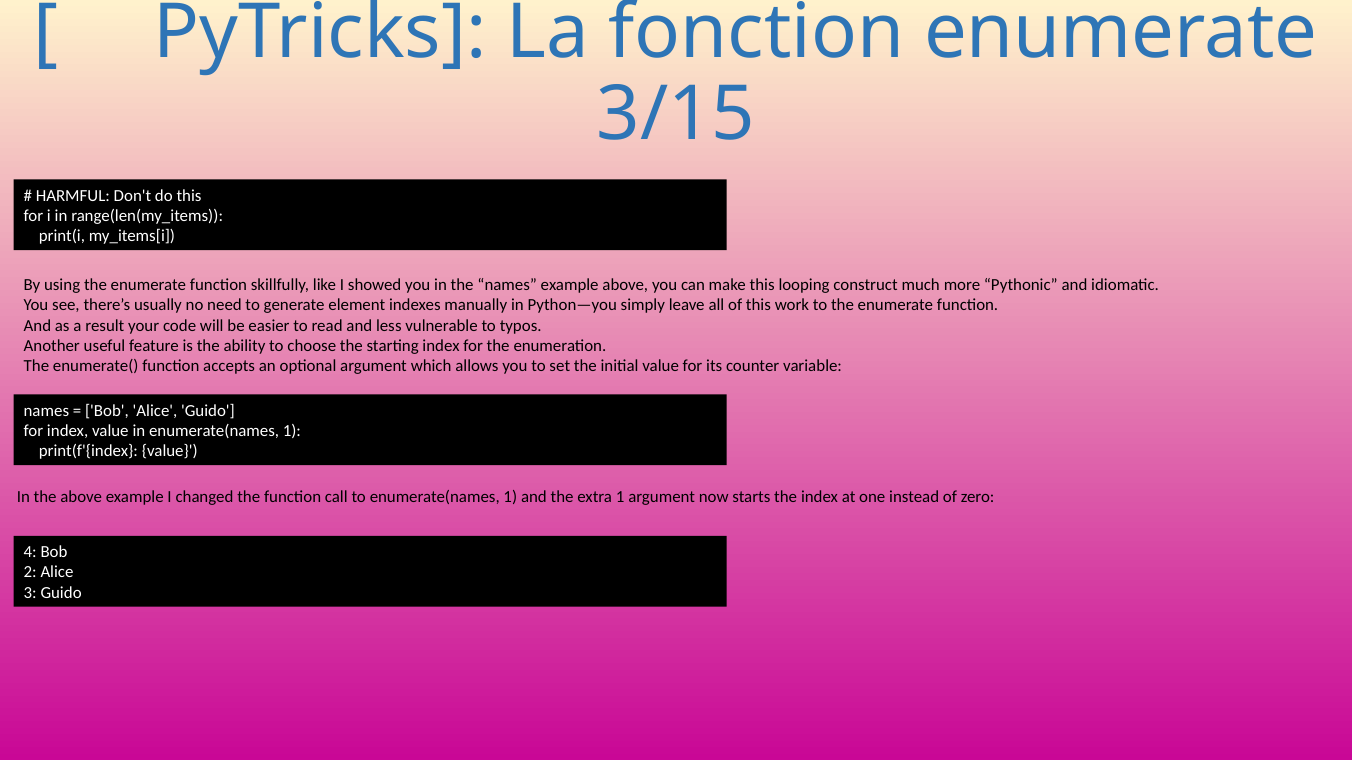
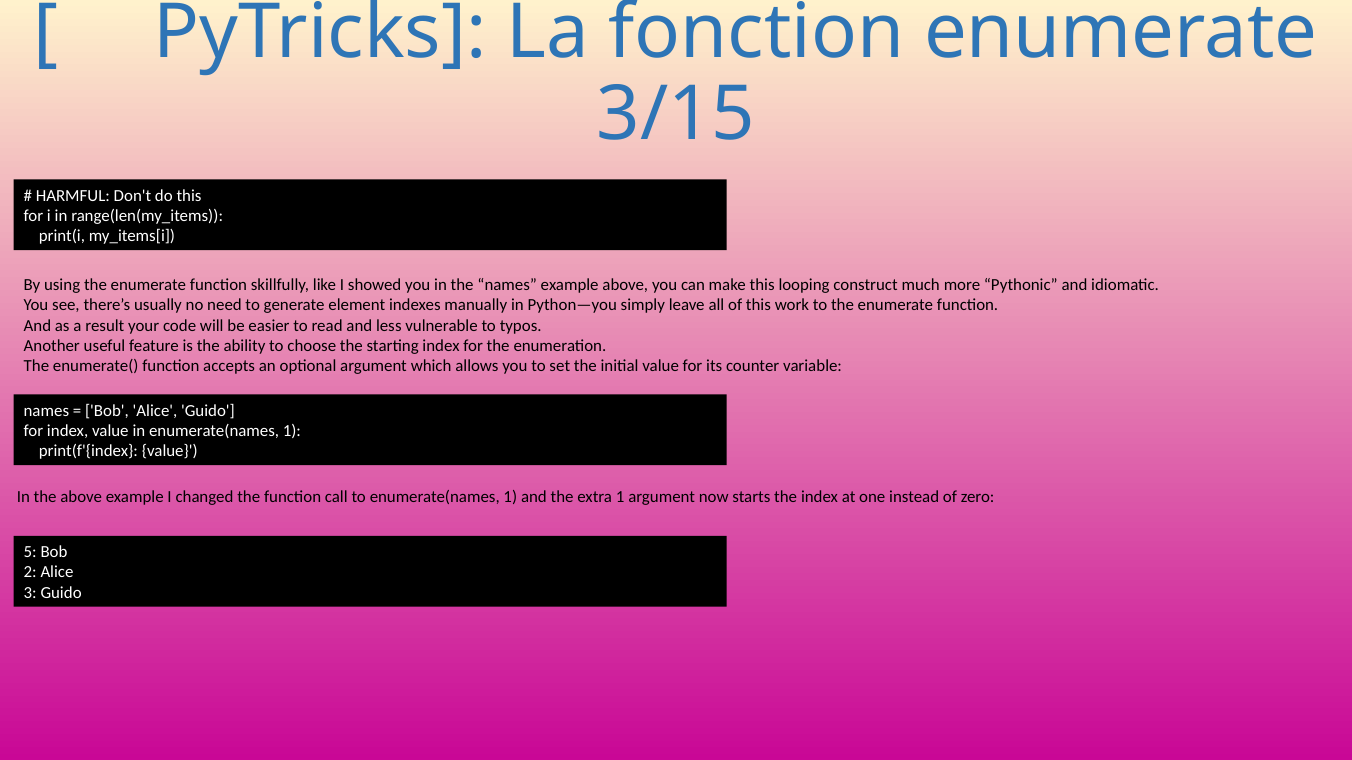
4: 4 -> 5 (30, 552)
